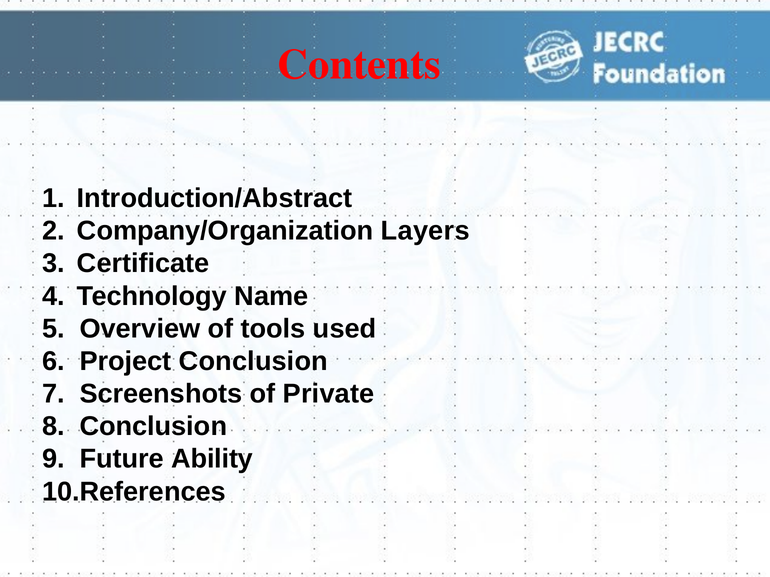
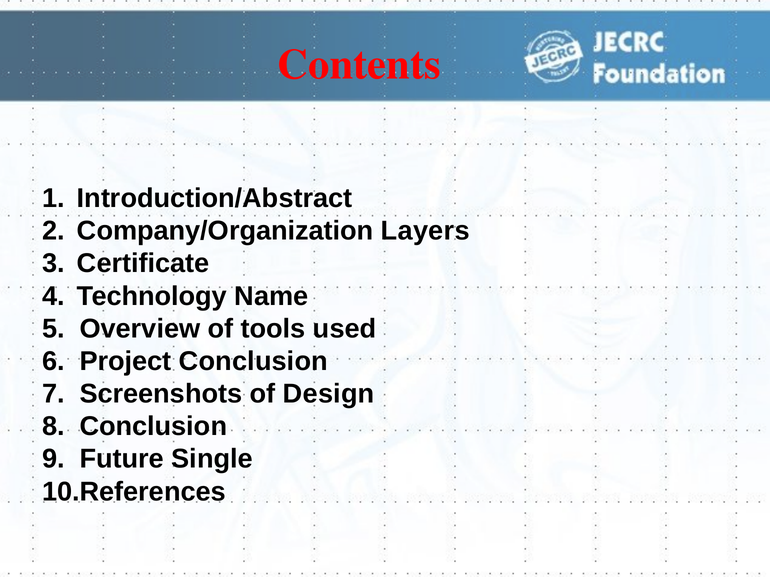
Private: Private -> Design (329, 394)
Ability: Ability -> Single (212, 459)
